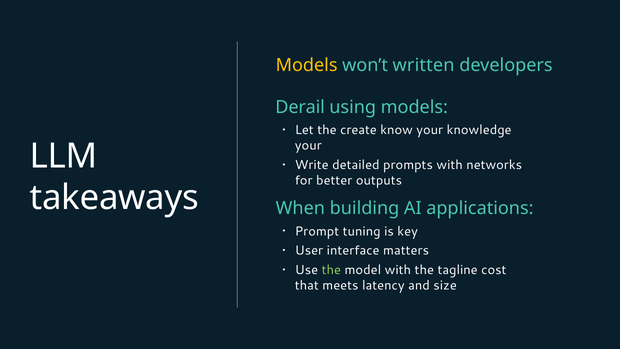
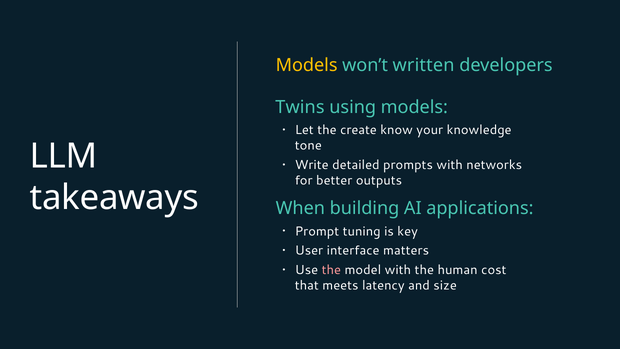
Derail: Derail -> Twins (300, 107)
your: your -> tone (308, 146)
the colour: light green -> pink (331, 270)
tagline: tagline -> human (458, 270)
